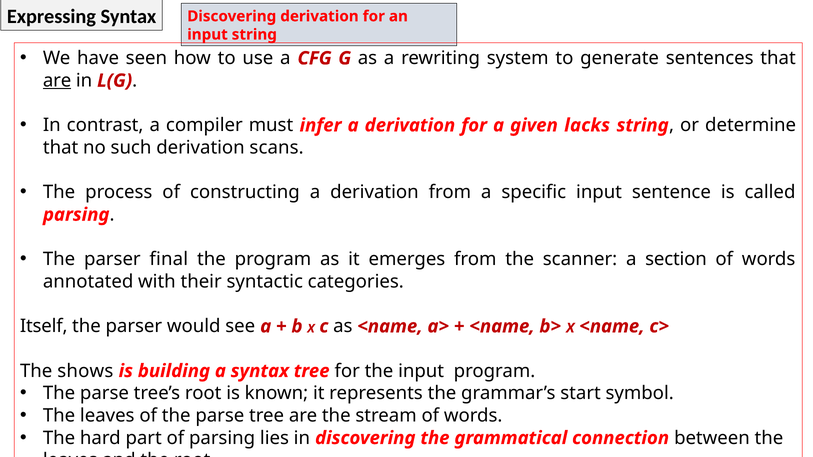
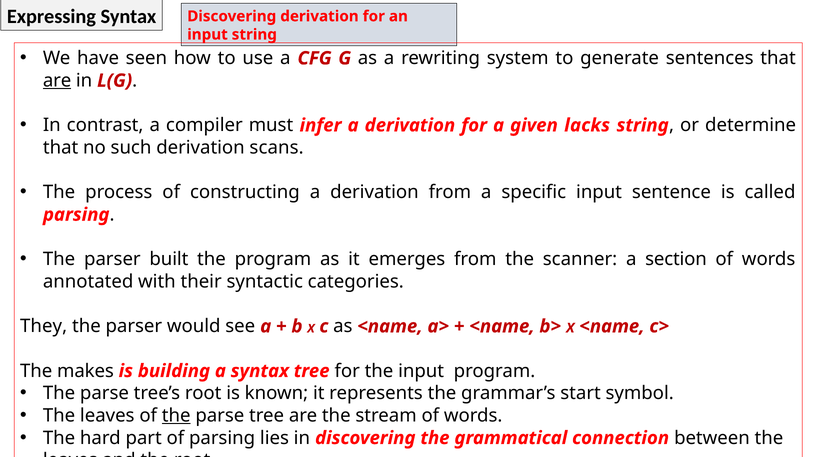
final: final -> built (169, 259)
Itself: Itself -> They (44, 327)
shows: shows -> makes (85, 371)
the underline: none -> present (176, 416)
